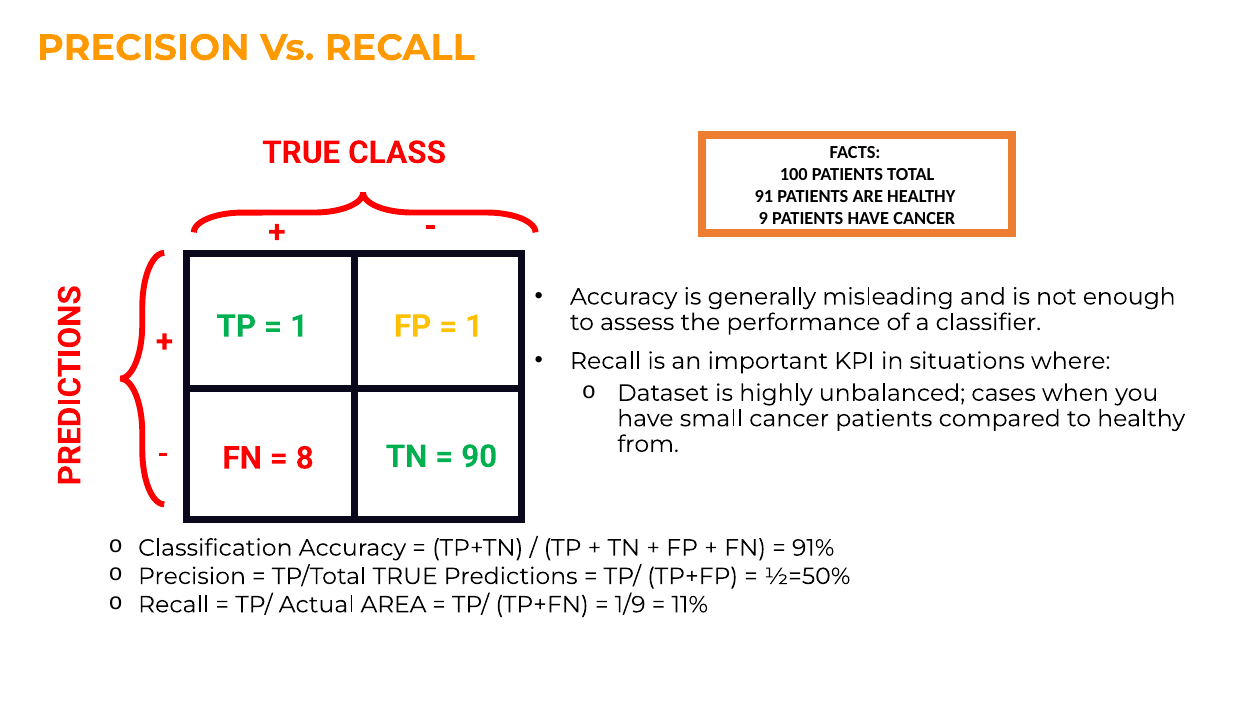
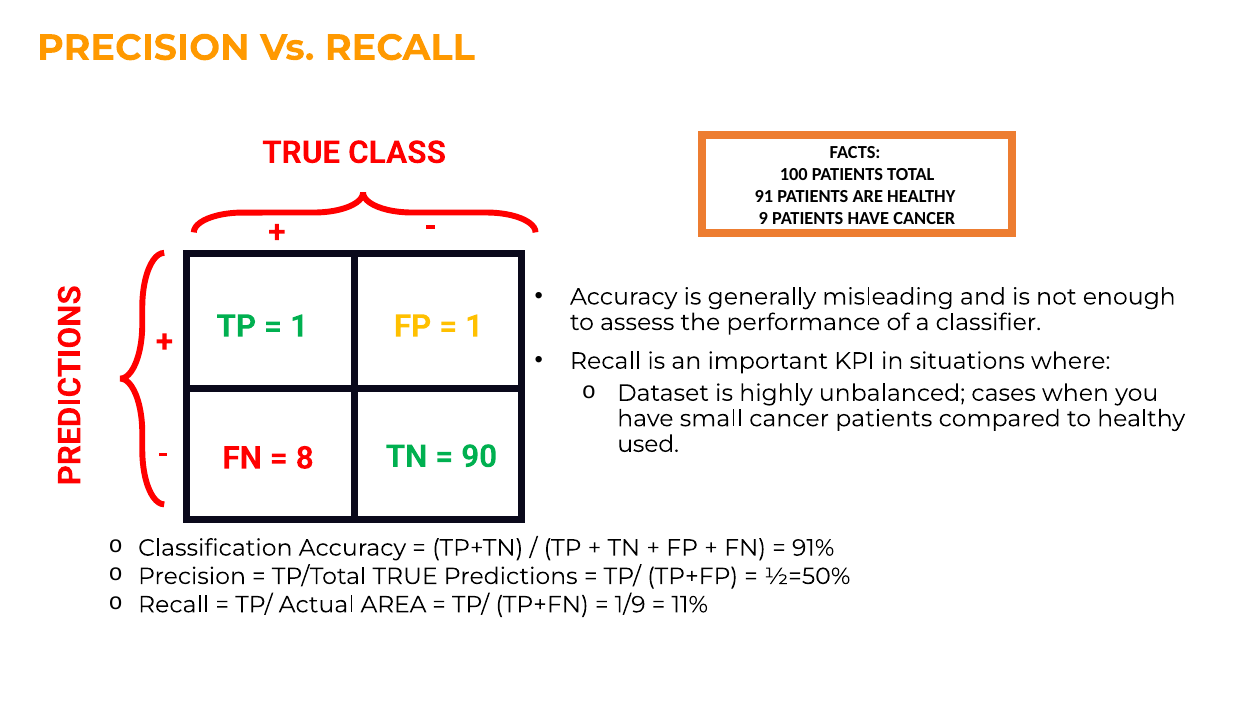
from: from -> used (648, 444)
